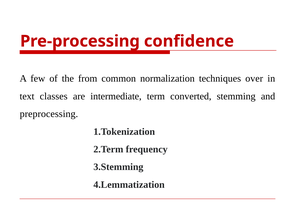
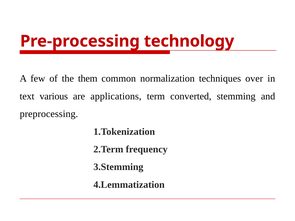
confidence: confidence -> technology (189, 41)
from: from -> them (88, 79)
classes: classes -> various (54, 96)
intermediate: intermediate -> applications (116, 96)
